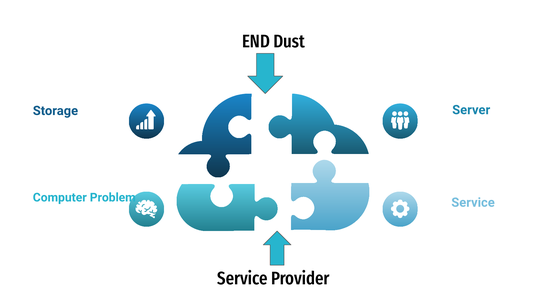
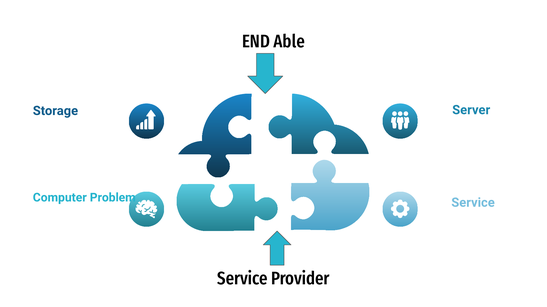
Dust: Dust -> Able (289, 42)
